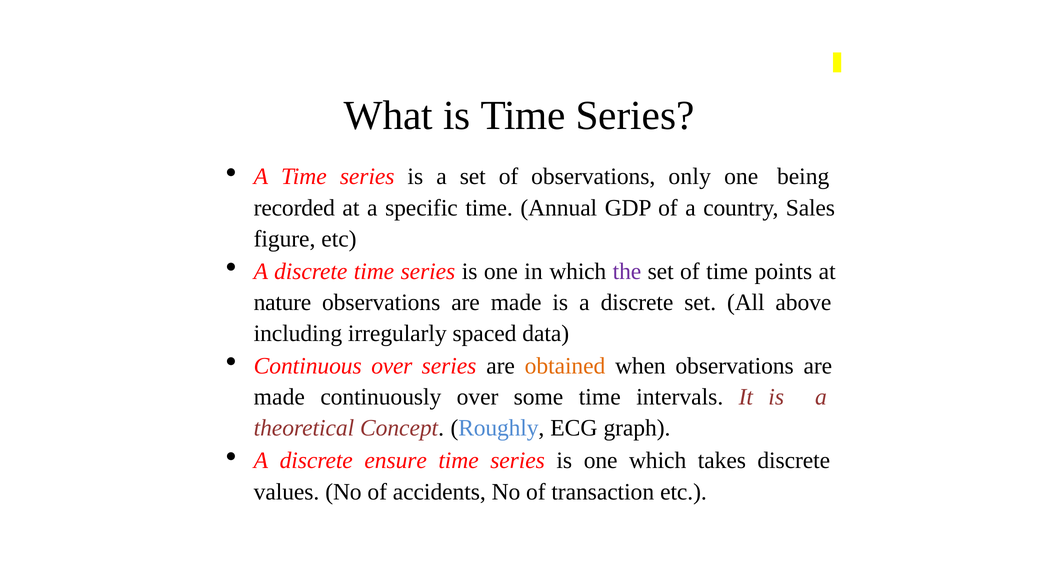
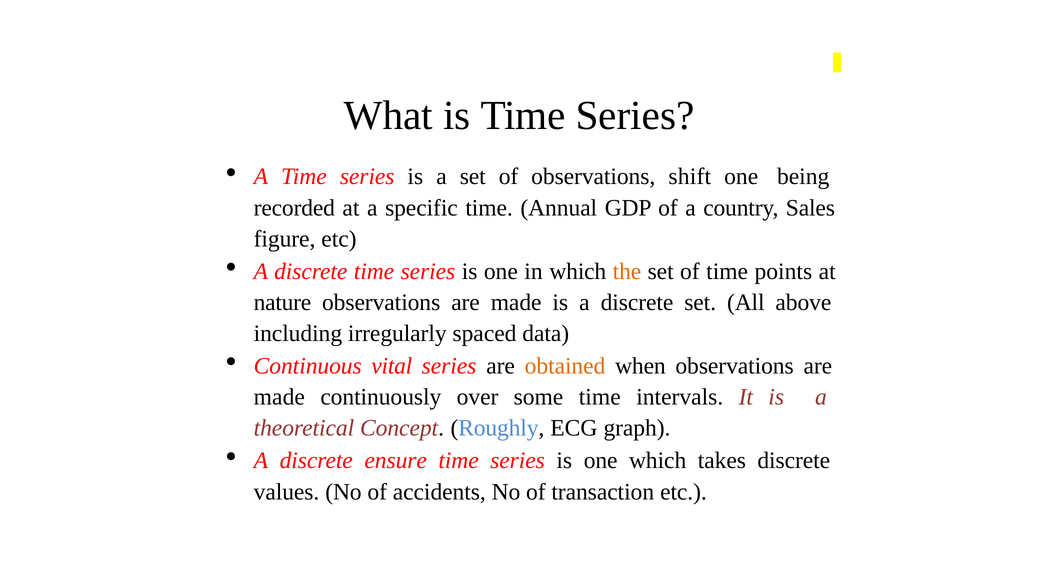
only: only -> shift (690, 177)
the colour: purple -> orange (627, 271)
Continuous over: over -> vital (392, 366)
